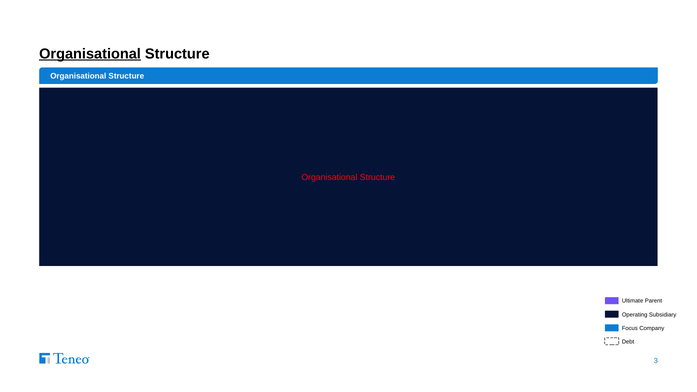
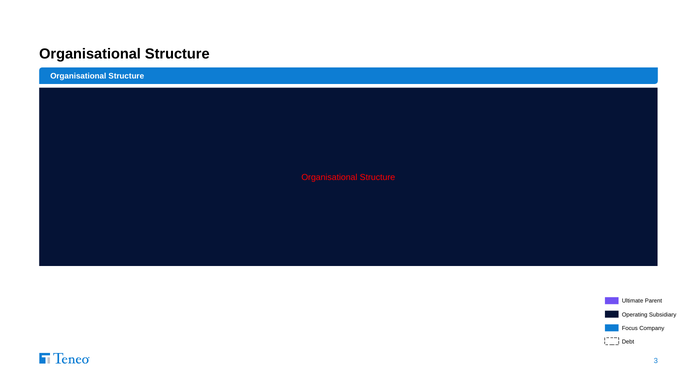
Organisational underline: present -> none (90, 54)
